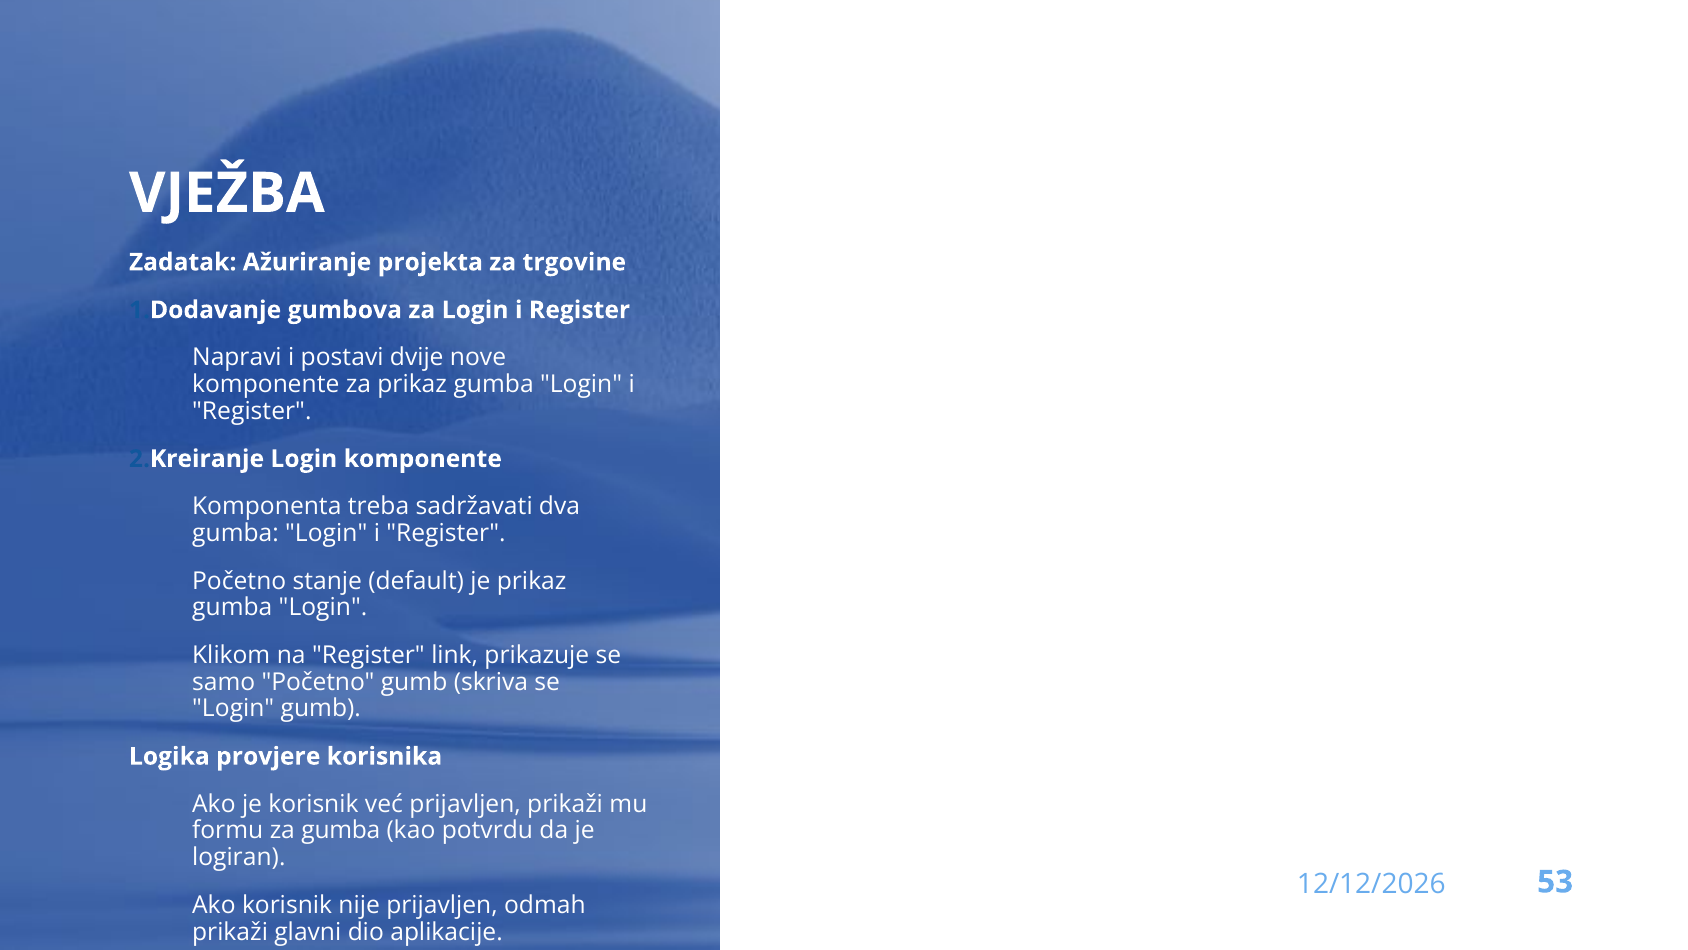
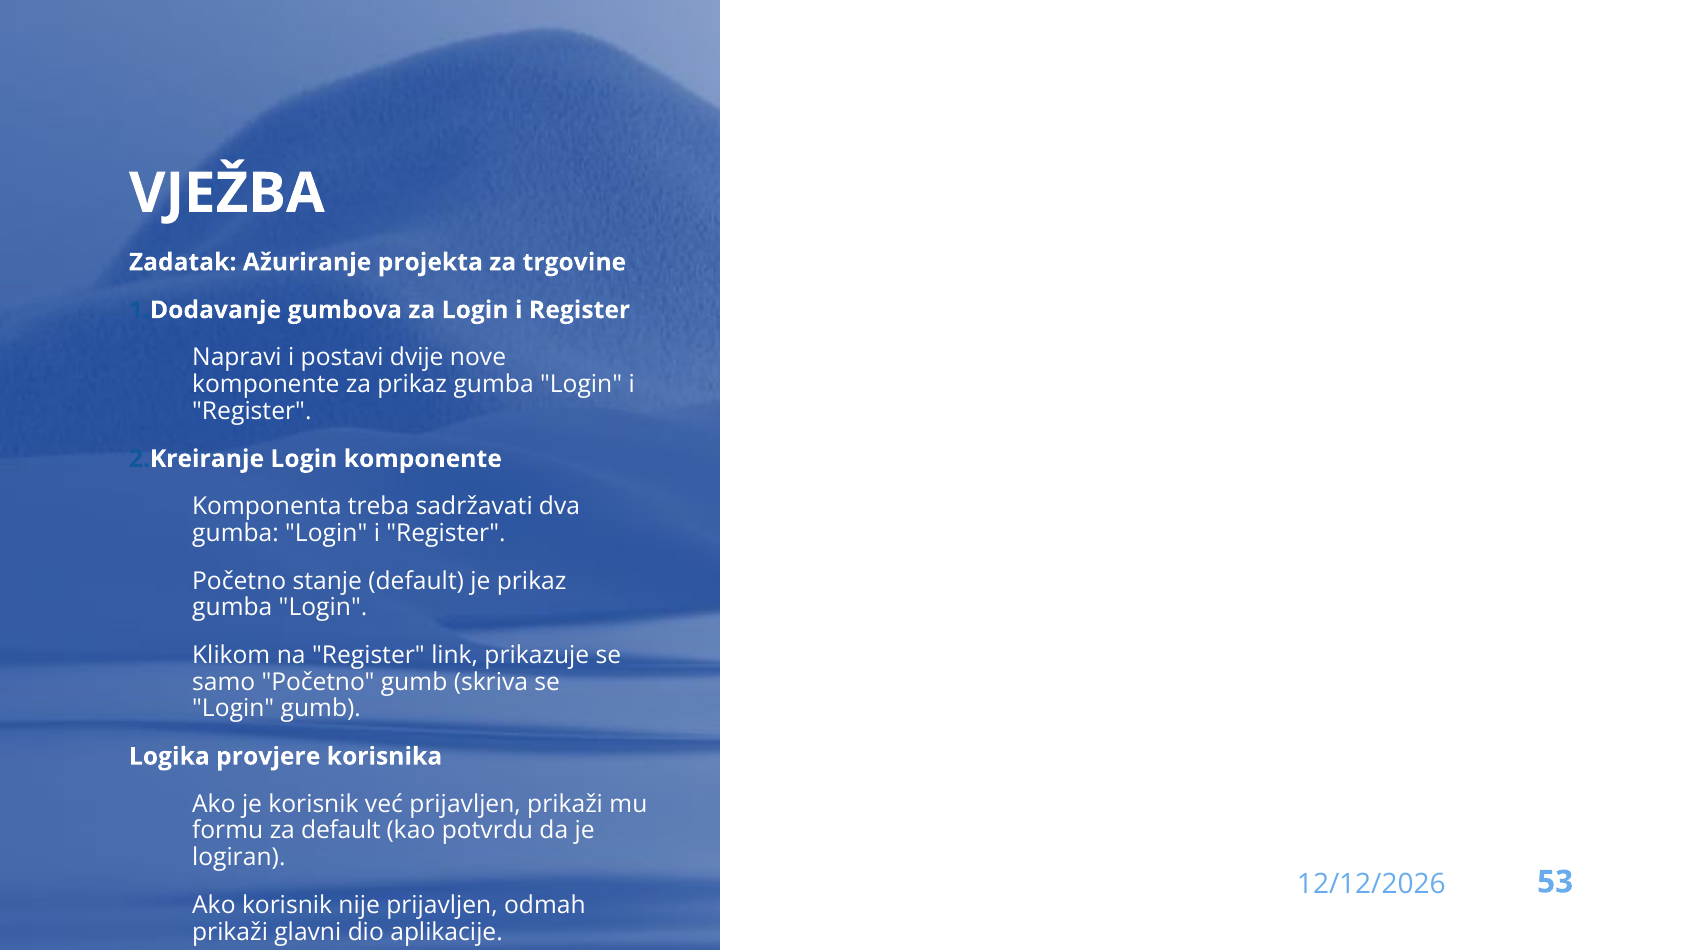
za gumba: gumba -> default (341, 830)
